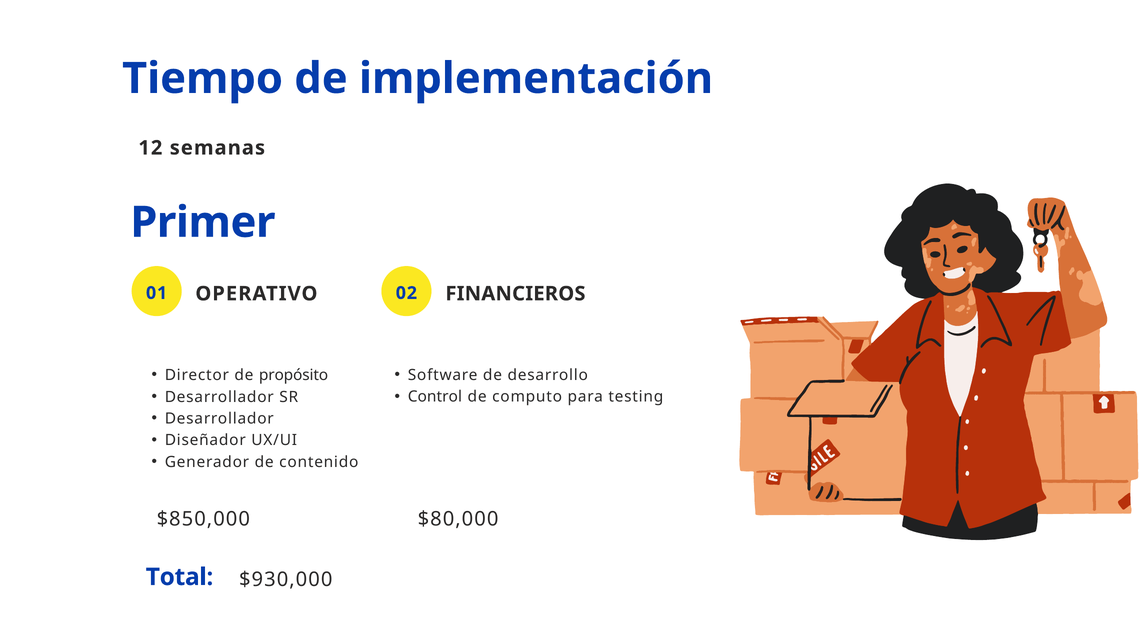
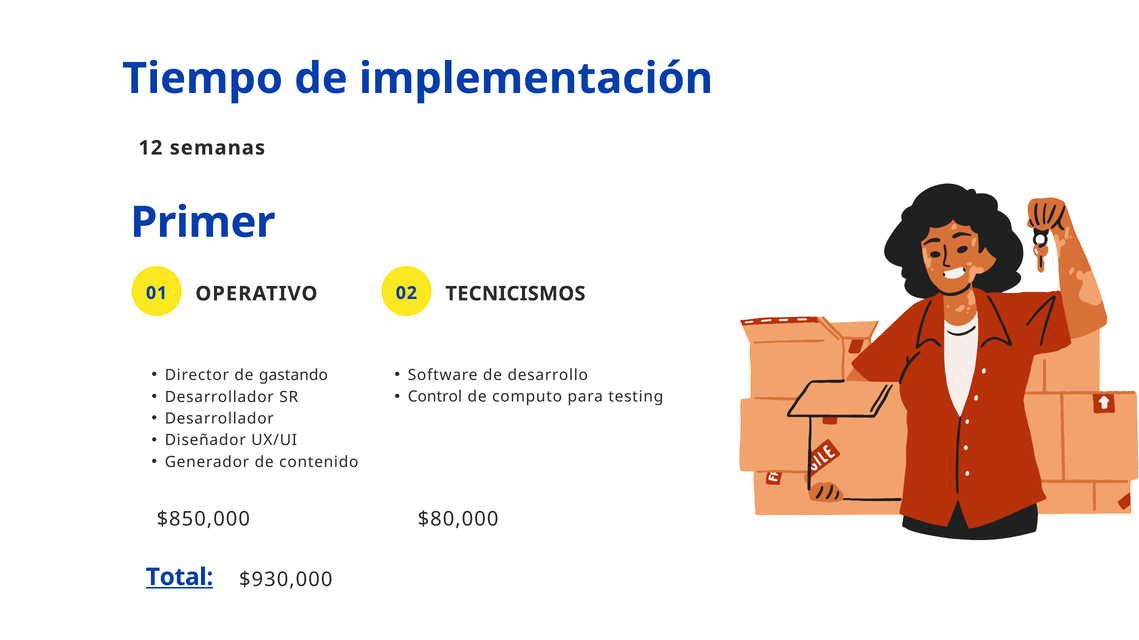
FINANCIEROS: FINANCIEROS -> TECNICISMOS (515, 294)
propósito: propósito -> gastando (293, 376)
Total underline: none -> present (180, 578)
